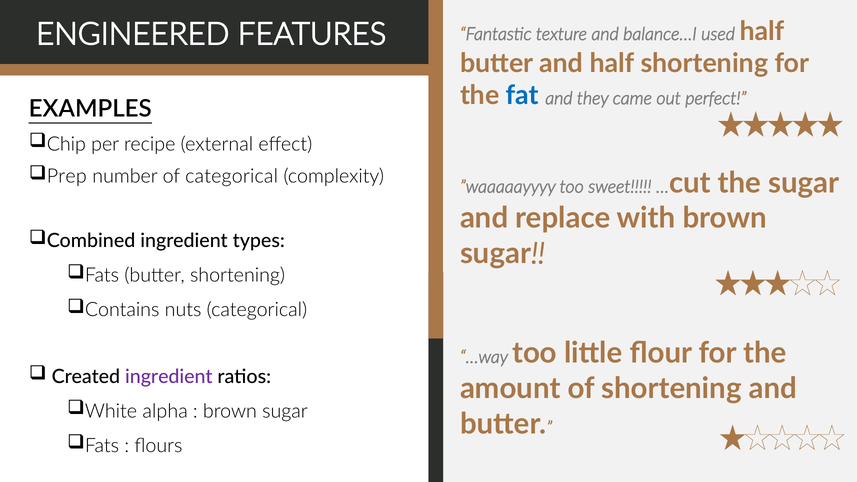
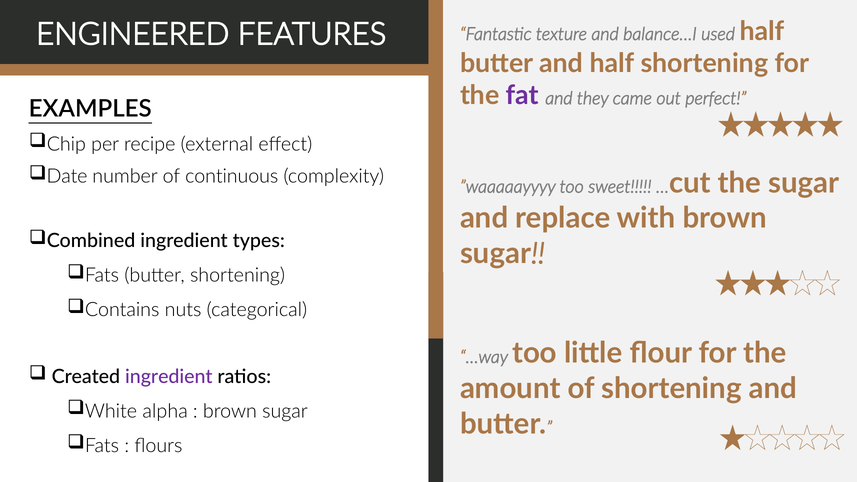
fat colour: blue -> purple (522, 95)
Prep: Prep -> Date (67, 176)
of categorical: categorical -> continuous (232, 176)
